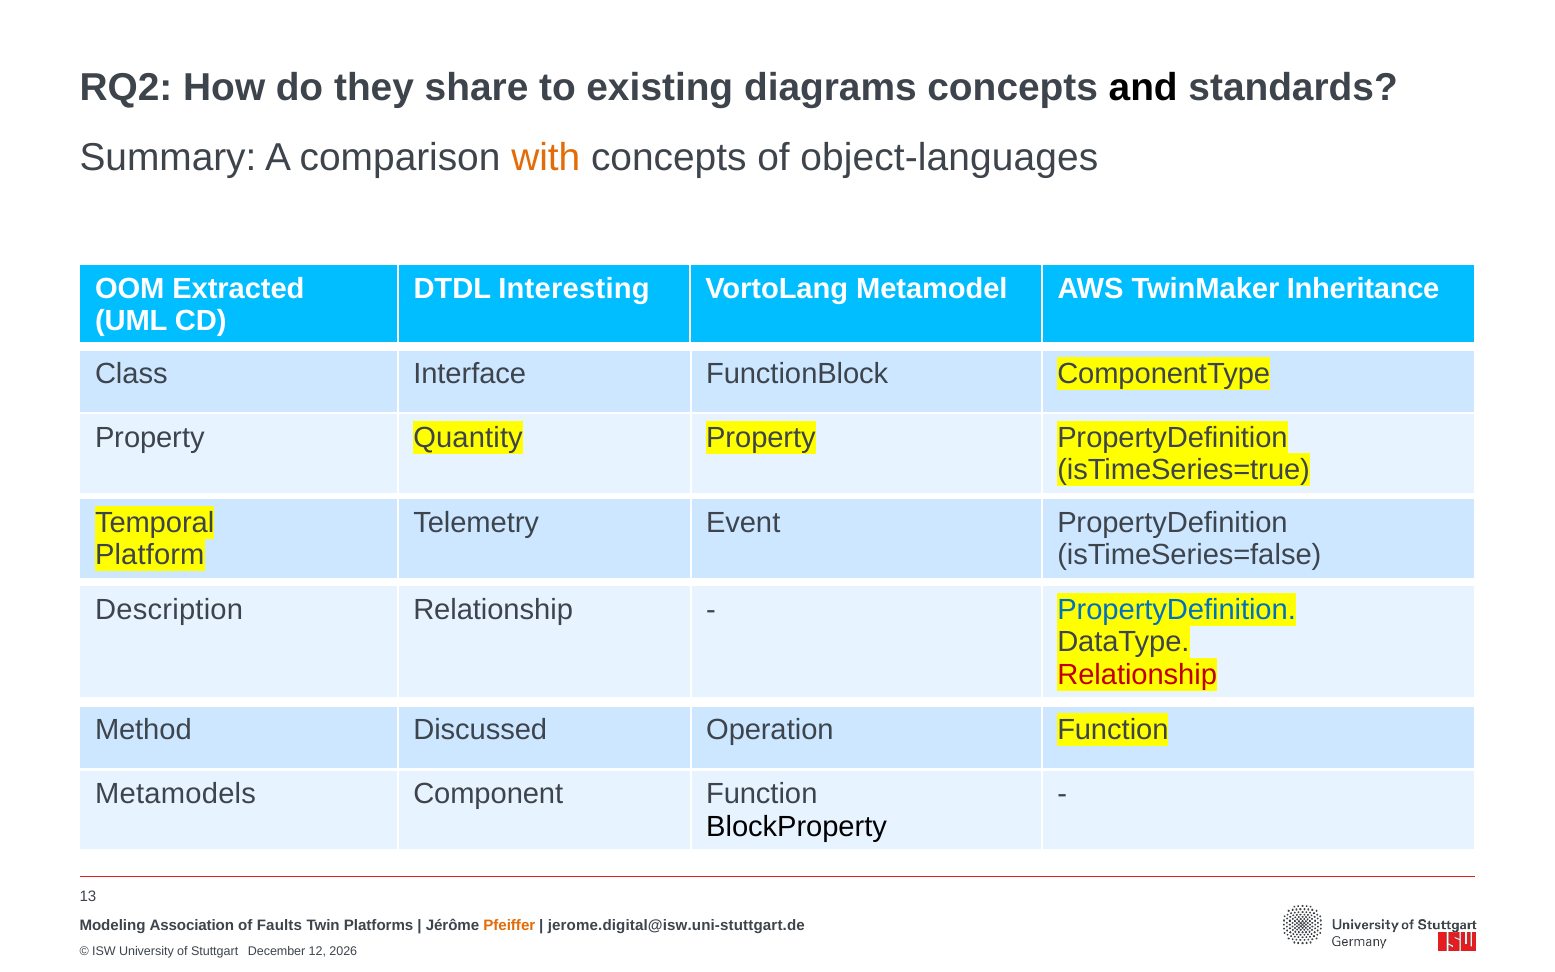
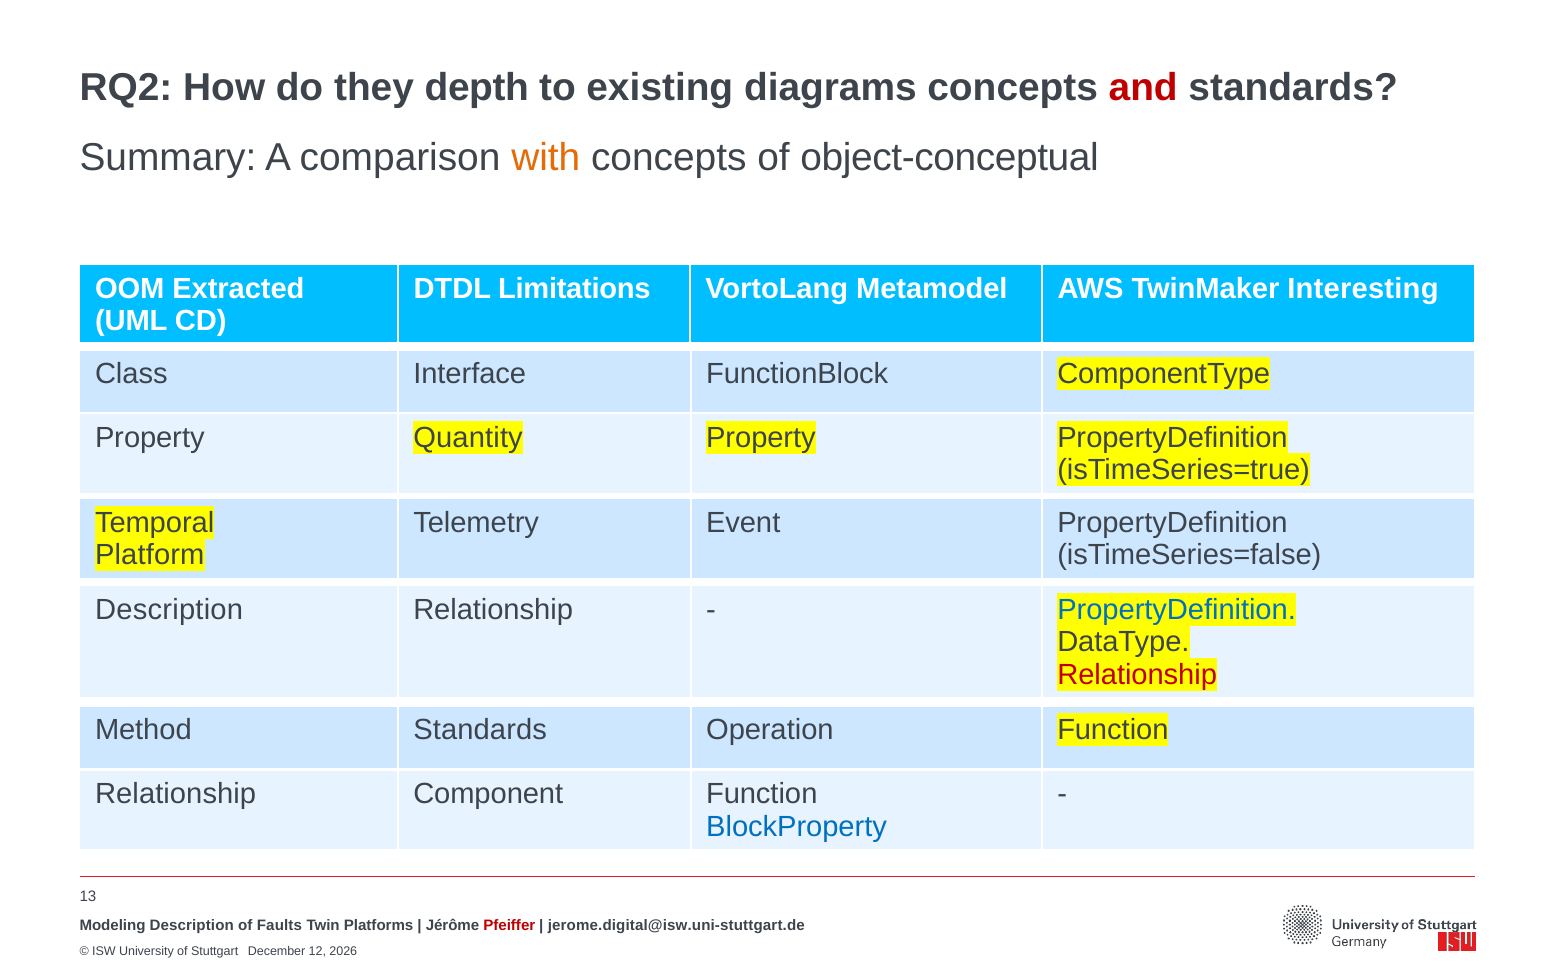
share: share -> depth (477, 88)
and colour: black -> red (1143, 88)
object-languages: object-languages -> object-conceptual (950, 157)
Interesting: Interesting -> Limitations (574, 288)
Inheritance: Inheritance -> Interesting (1363, 288)
Method Discussed: Discussed -> Standards (480, 730)
Metamodels: Metamodels -> Relationship (176, 794)
BlockProperty colour: black -> blue (797, 826)
Modeling Association: Association -> Description (192, 925)
Pfeiffer colour: orange -> red (509, 925)
